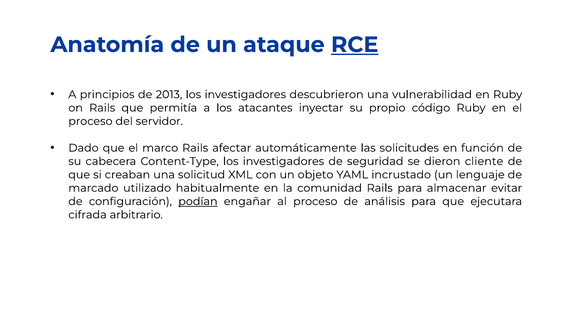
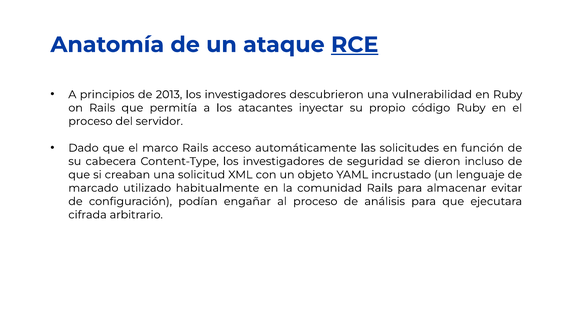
afectar: afectar -> acceso (232, 148)
cliente: cliente -> incluso (484, 161)
podían underline: present -> none (198, 202)
